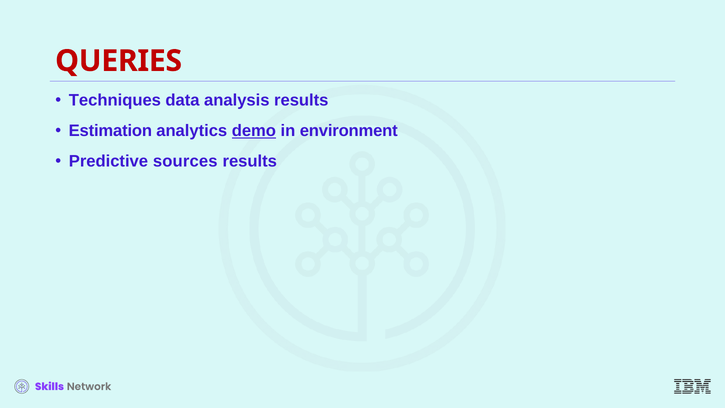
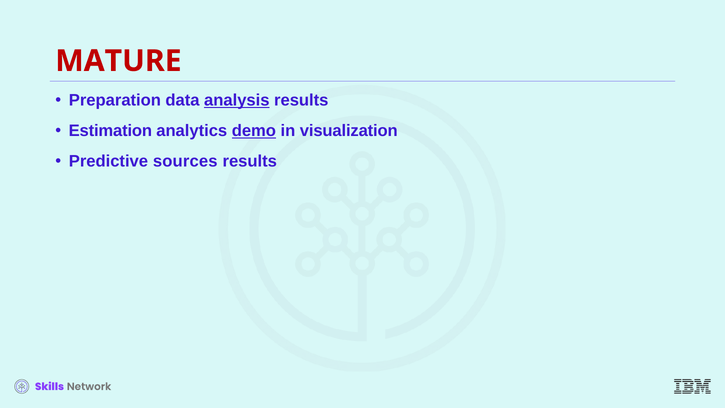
QUERIES: QUERIES -> MATURE (118, 61)
Techniques: Techniques -> Preparation (115, 100)
analysis underline: none -> present (237, 100)
environment: environment -> visualization (349, 131)
